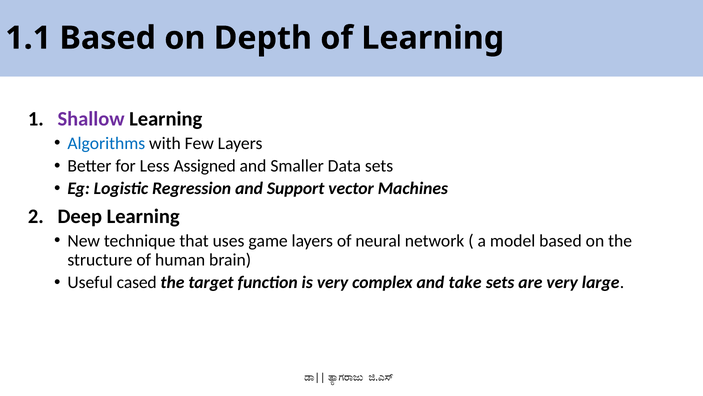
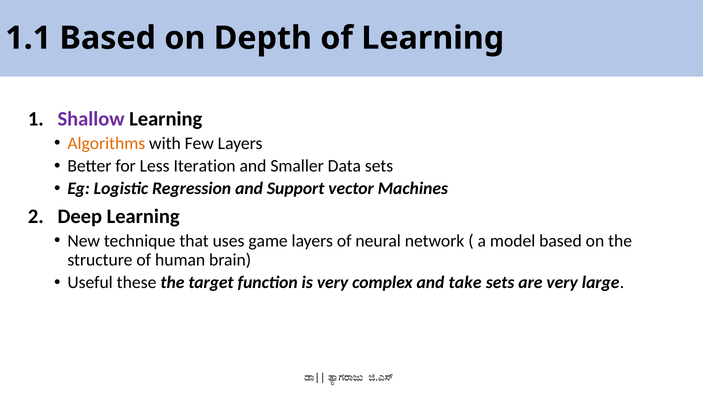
Algorithms colour: blue -> orange (106, 143)
Assigned: Assigned -> Iteration (205, 166)
cased: cased -> these (137, 282)
